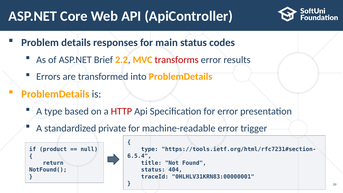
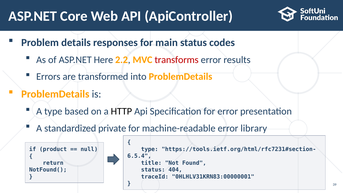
Brief: Brief -> Here (103, 60)
HTTP colour: red -> black (121, 111)
trigger: trigger -> library (254, 128)
